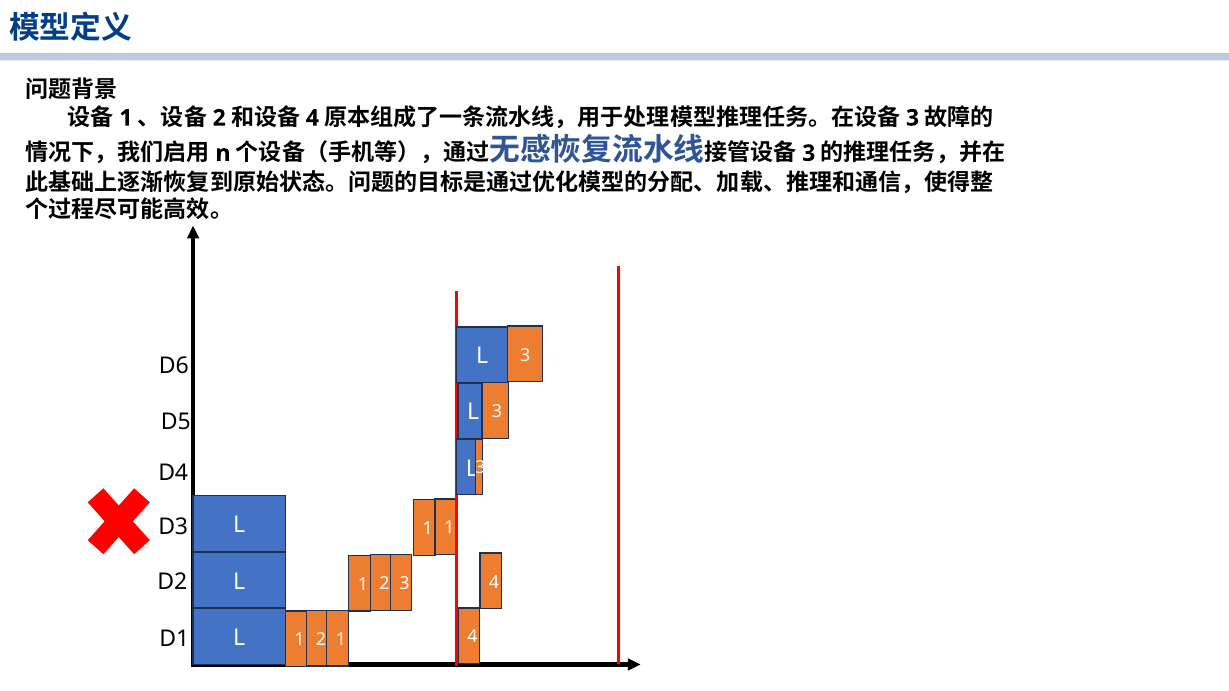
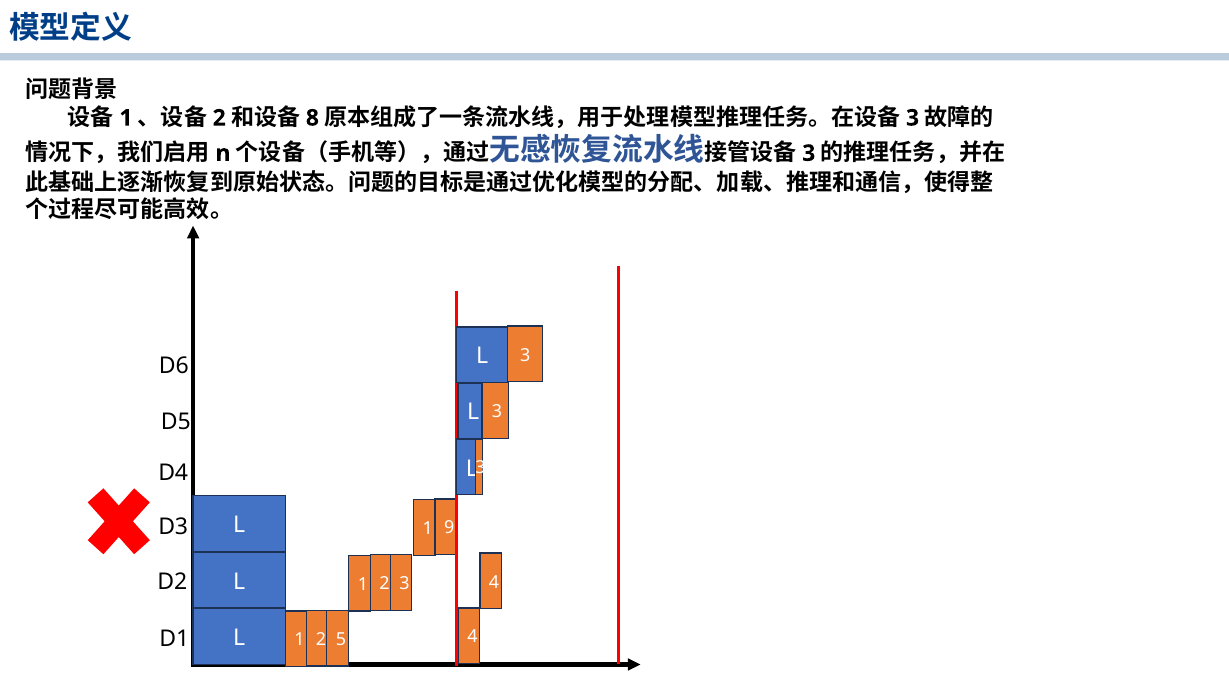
4: 4 -> 8 (312, 118)
1: 1 -> 9 (449, 528)
2 1: 1 -> 5 (341, 640)
